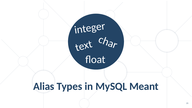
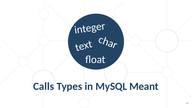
Alias: Alias -> Calls (44, 86)
